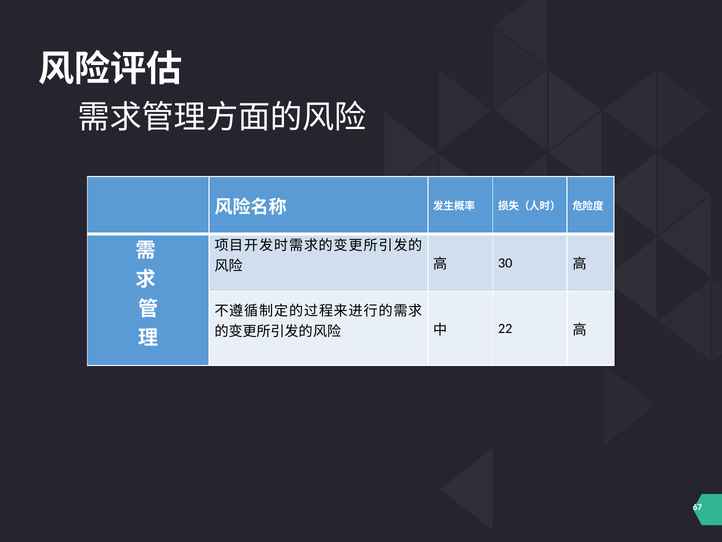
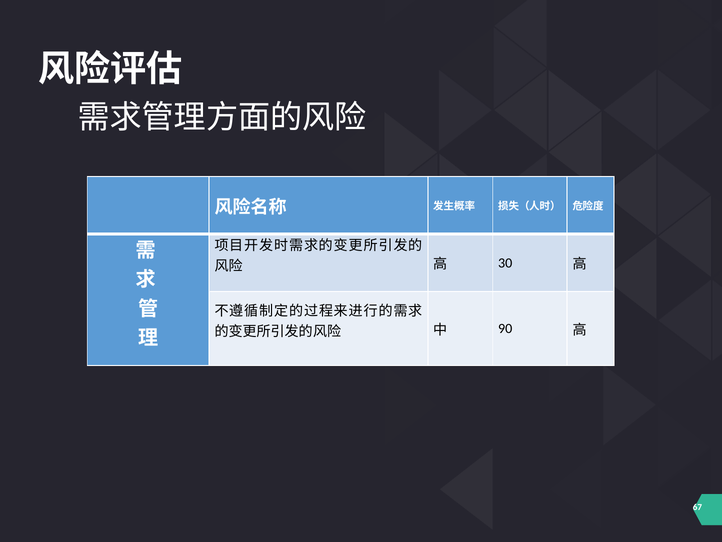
22: 22 -> 90 (505, 328)
